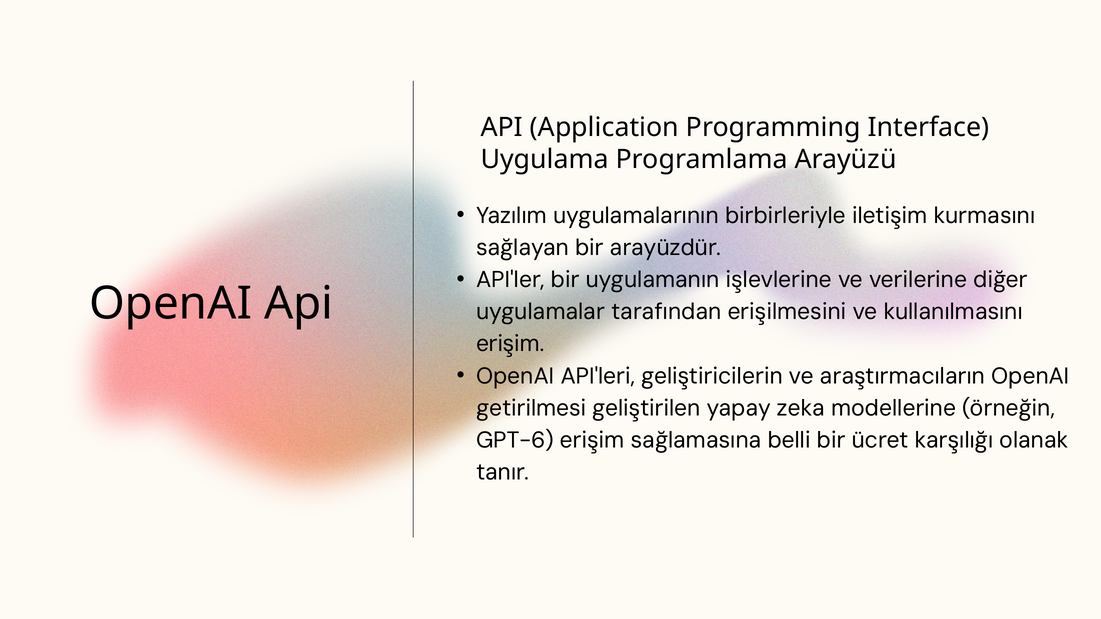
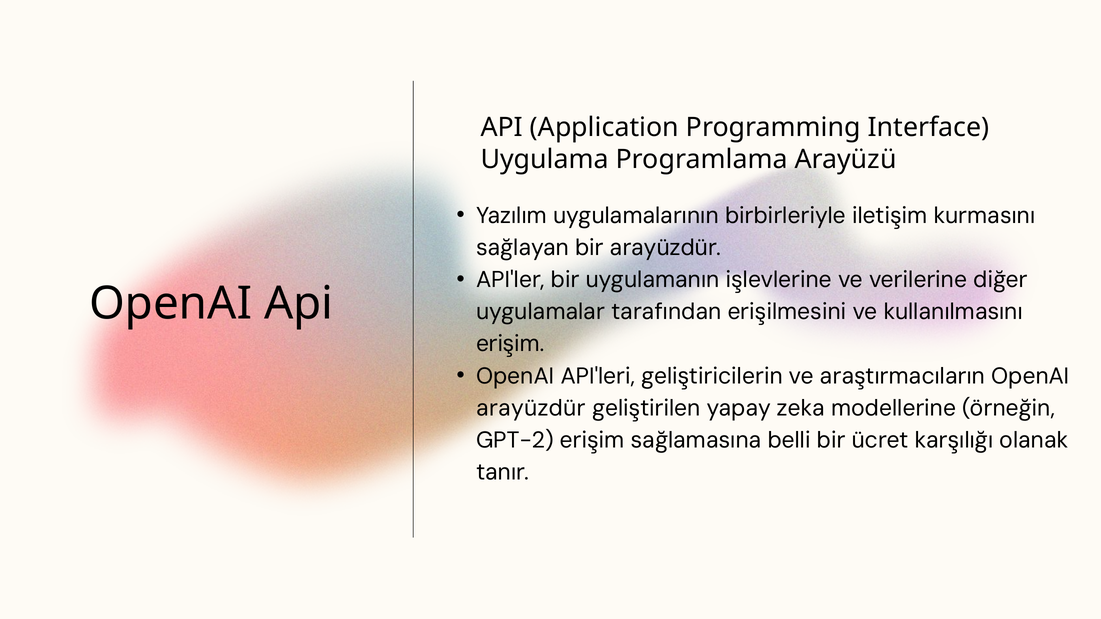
getirilmesi: getirilmesi -> arayüzdür (531, 408)
GPT-6: GPT-6 -> GPT-2 (515, 440)
